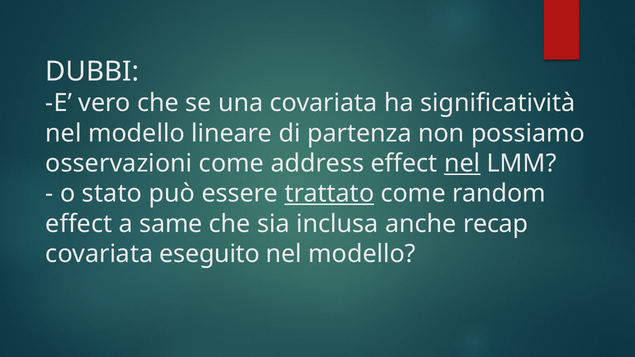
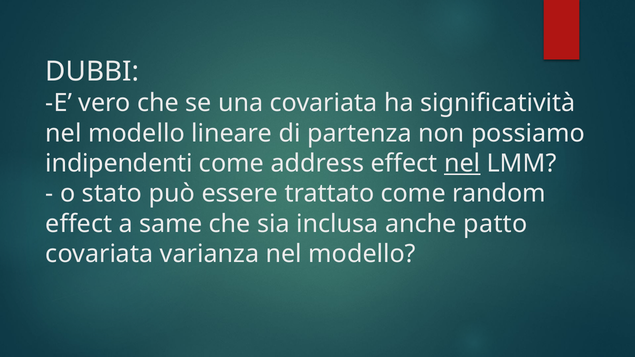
osservazioni: osservazioni -> indipendenti (119, 163)
trattato underline: present -> none (329, 194)
recap: recap -> patto (495, 224)
eseguito: eseguito -> varianza (209, 254)
